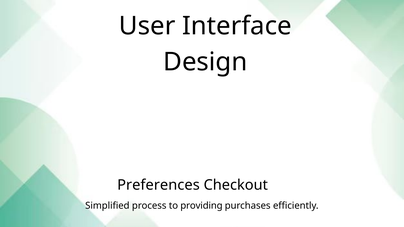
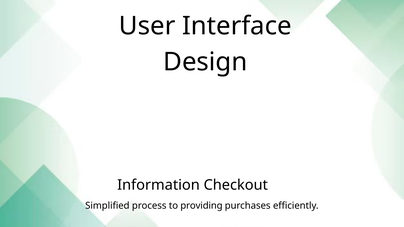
Preferences: Preferences -> Information (159, 185)
